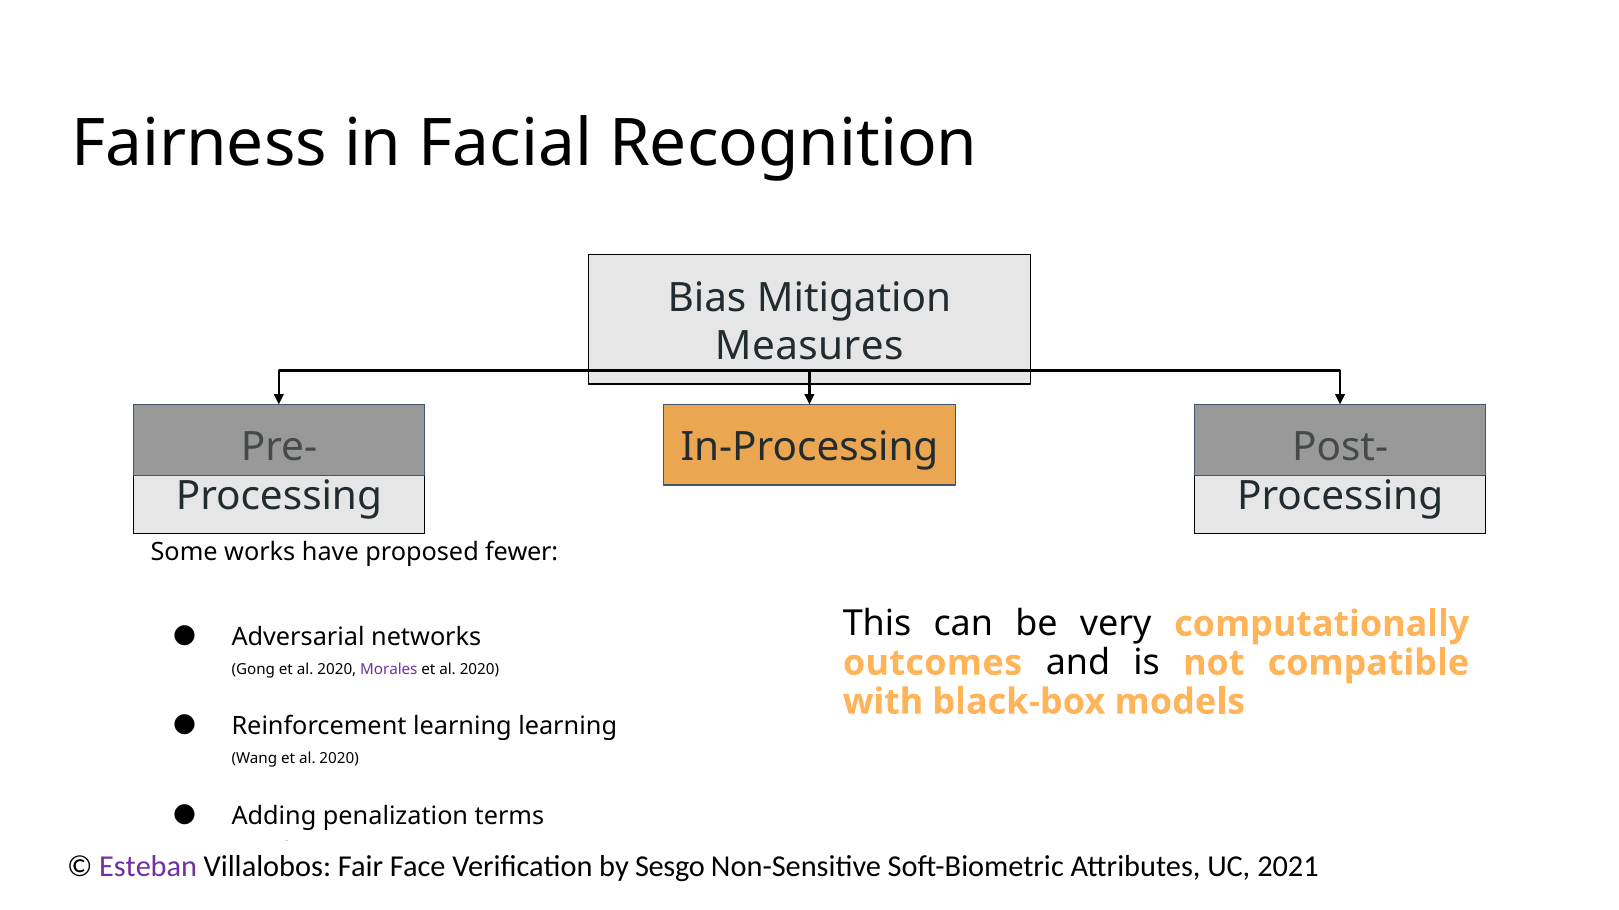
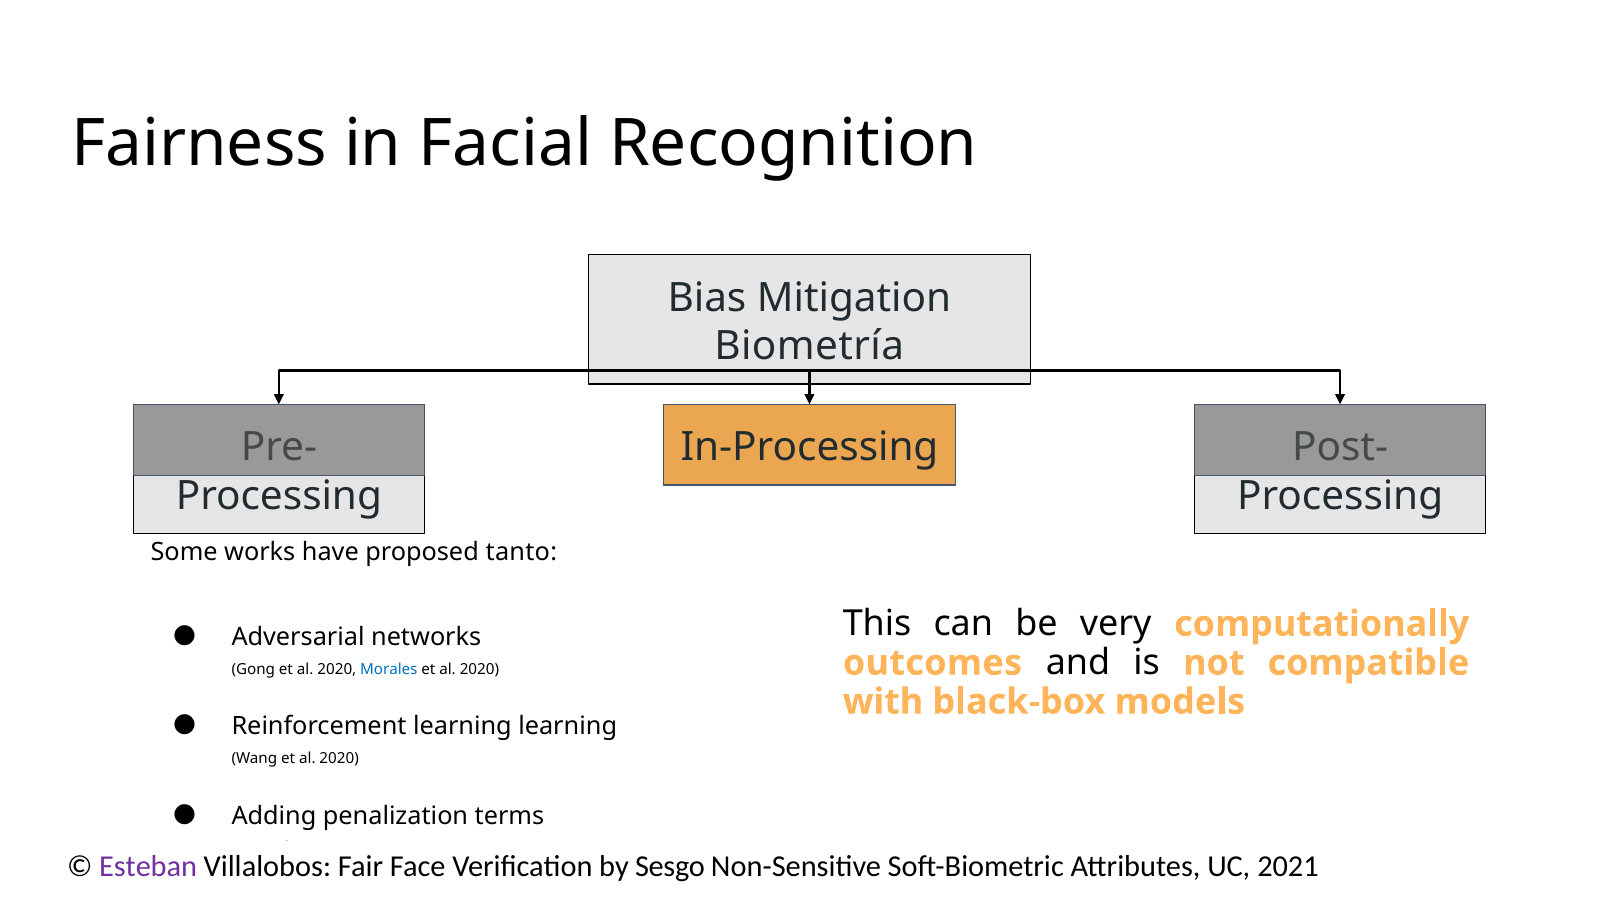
Measures: Measures -> Biometría (809, 347)
fewer: fewer -> tanto (521, 553)
Morales colour: purple -> blue (389, 670)
